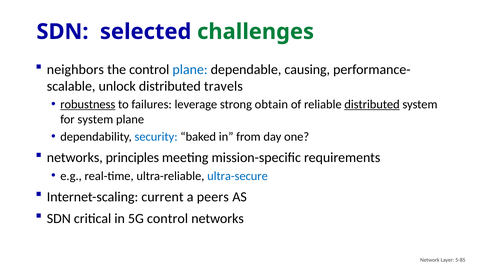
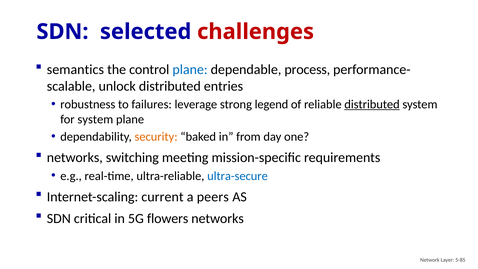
challenges colour: green -> red (256, 32)
neighbors: neighbors -> semantics (75, 69)
causing: causing -> process (307, 69)
travels: travels -> entries (223, 86)
robustness underline: present -> none (88, 104)
obtain: obtain -> legend (271, 104)
security colour: blue -> orange (156, 137)
principles: principles -> switching (132, 158)
5G control: control -> flowers (168, 218)
